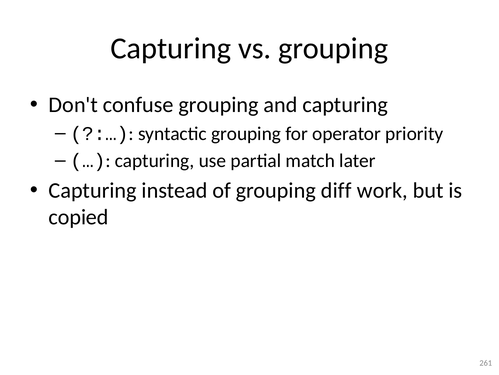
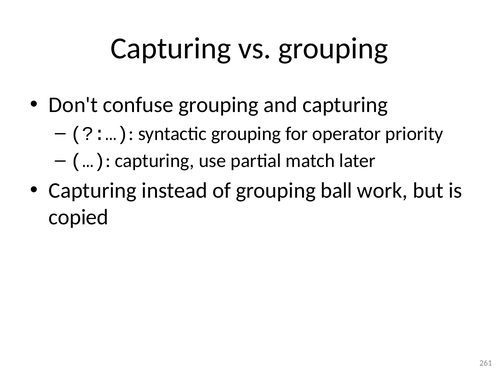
diff: diff -> ball (337, 190)
